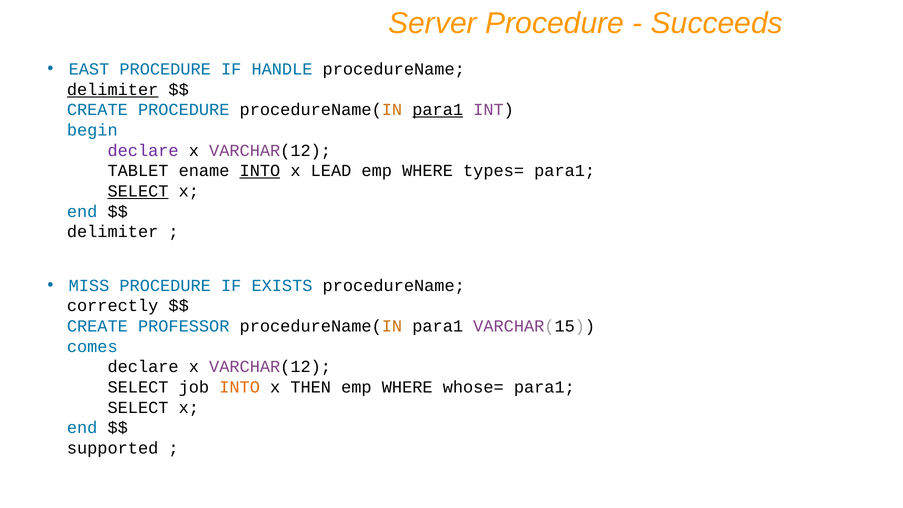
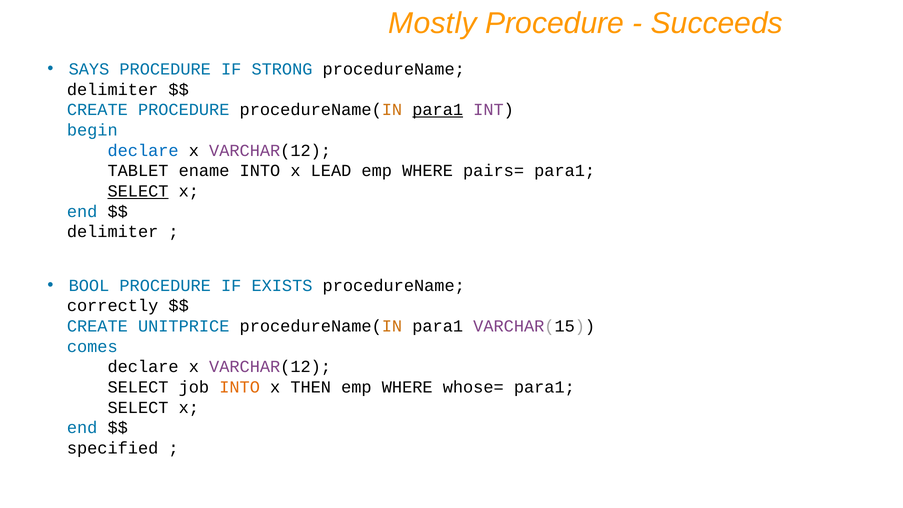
Server: Server -> Mostly (432, 24)
EAST: EAST -> SAYS (89, 69)
HANDLE: HANDLE -> STRONG (282, 69)
delimiter underline: present -> none (113, 90)
declare colour: purple -> blue (143, 150)
INTO underline: present -> none (260, 171)
types=: types= -> pairs= (494, 171)
MISS: MISS -> BOOL (89, 286)
PROFESSOR: PROFESSOR -> UNITPRICE (184, 326)
supported: supported -> specified (113, 448)
